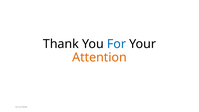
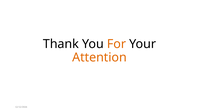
For colour: blue -> orange (116, 44)
